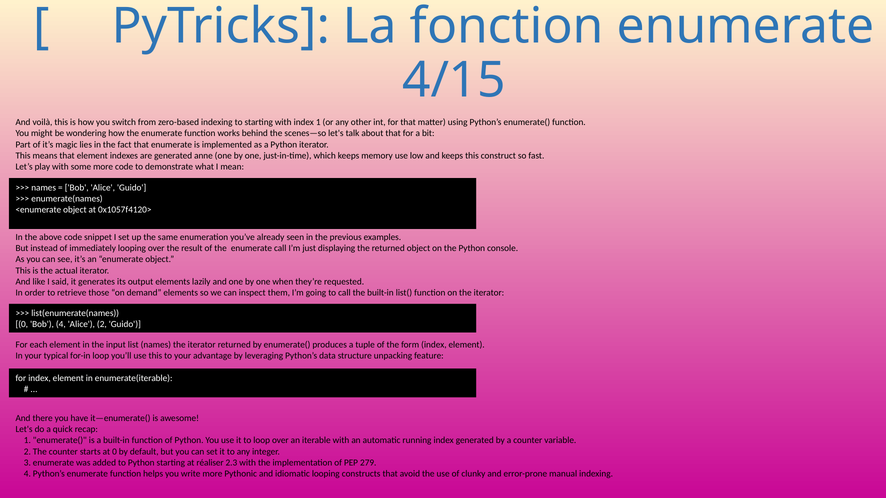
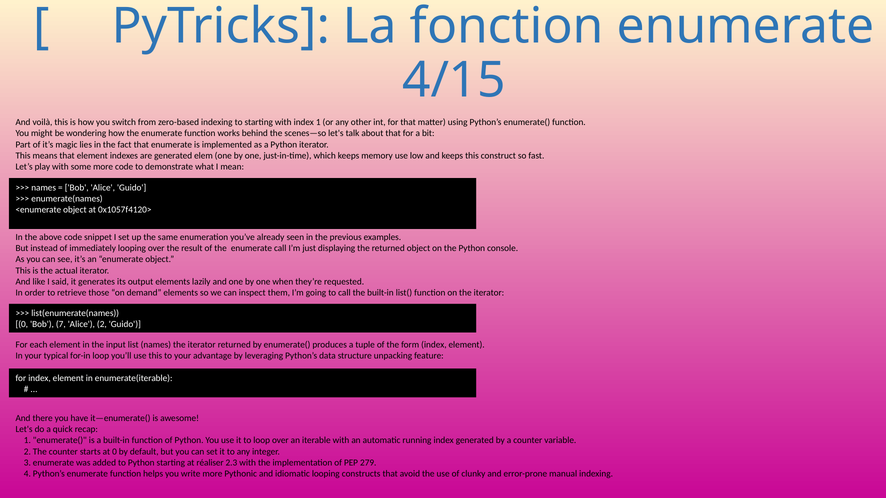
anne: anne -> elem (203, 156)
Bob 4: 4 -> 7 (61, 325)
